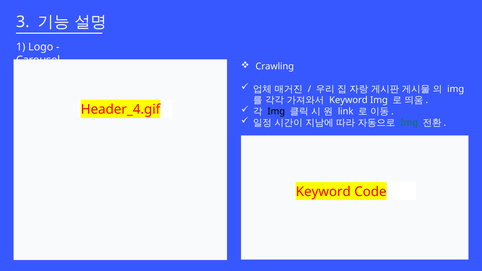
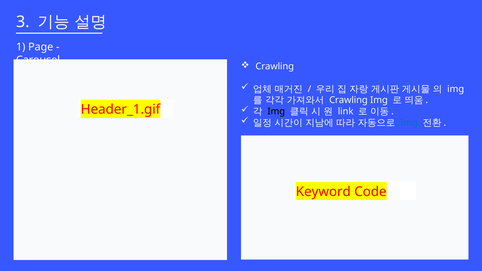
Logo: Logo -> Page (41, 47)
Keyword: Keyword -> Crawling (348, 100)
Header_4.gif: Header_4.gif -> Header_1.gif (121, 110)
Img colour: green -> blue (409, 123)
